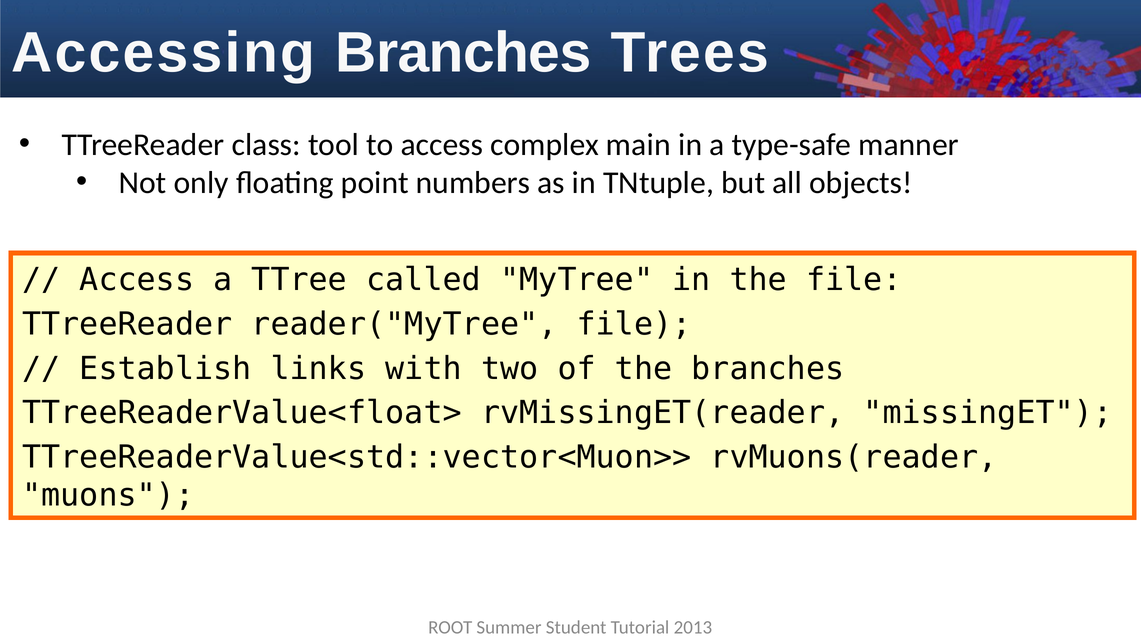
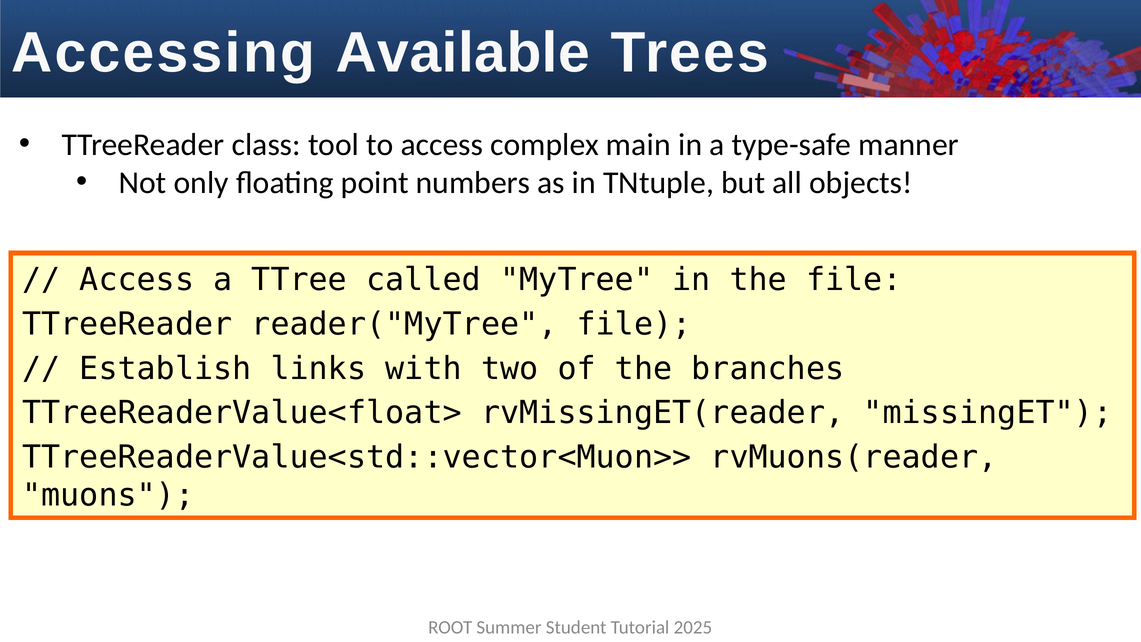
Accessing Branches: Branches -> Available (463, 53)
2013: 2013 -> 2025 (693, 627)
